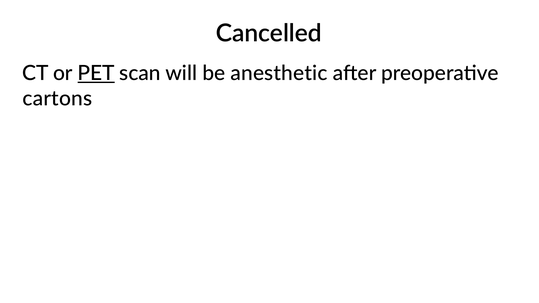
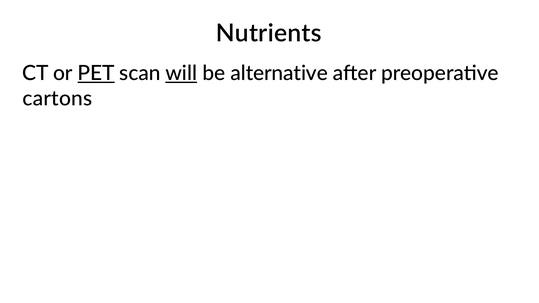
Cancelled: Cancelled -> Nutrients (269, 33)
will underline: none -> present (181, 73)
anesthetic: anesthetic -> alternative (279, 73)
